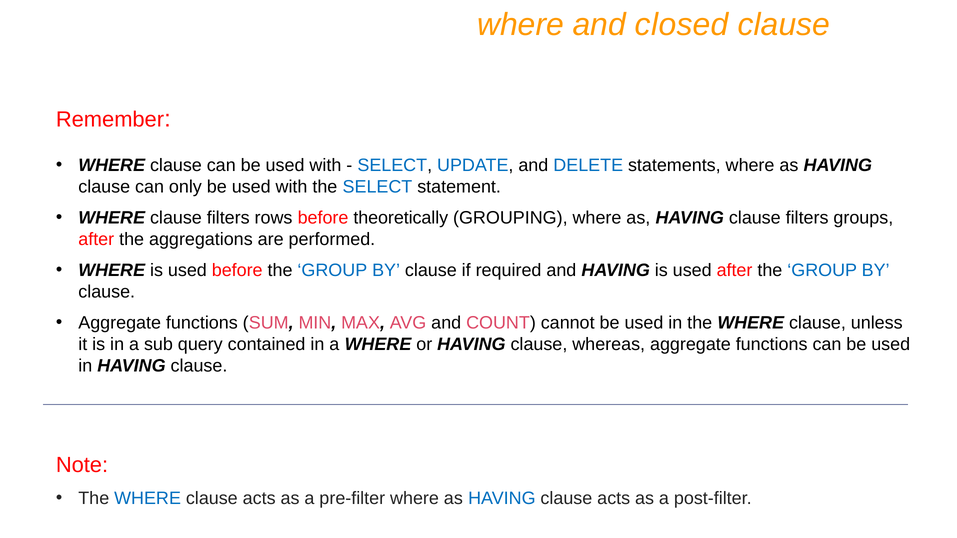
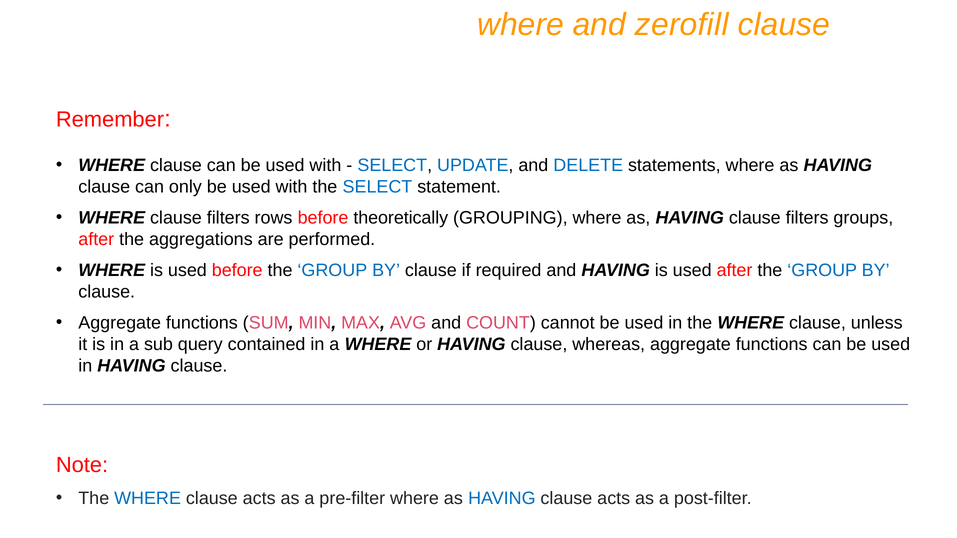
closed: closed -> zerofill (682, 25)
